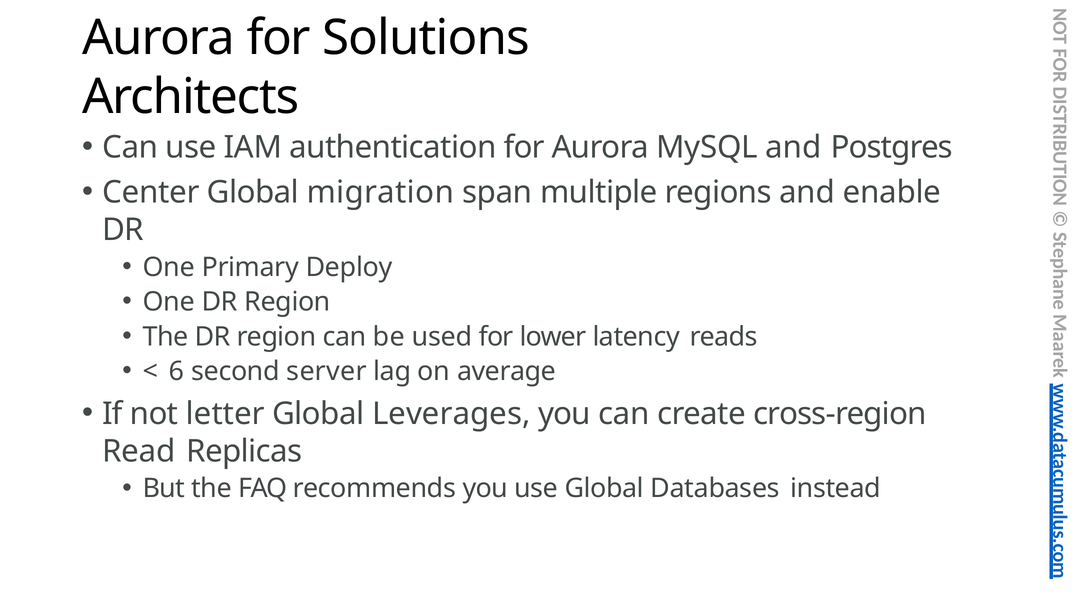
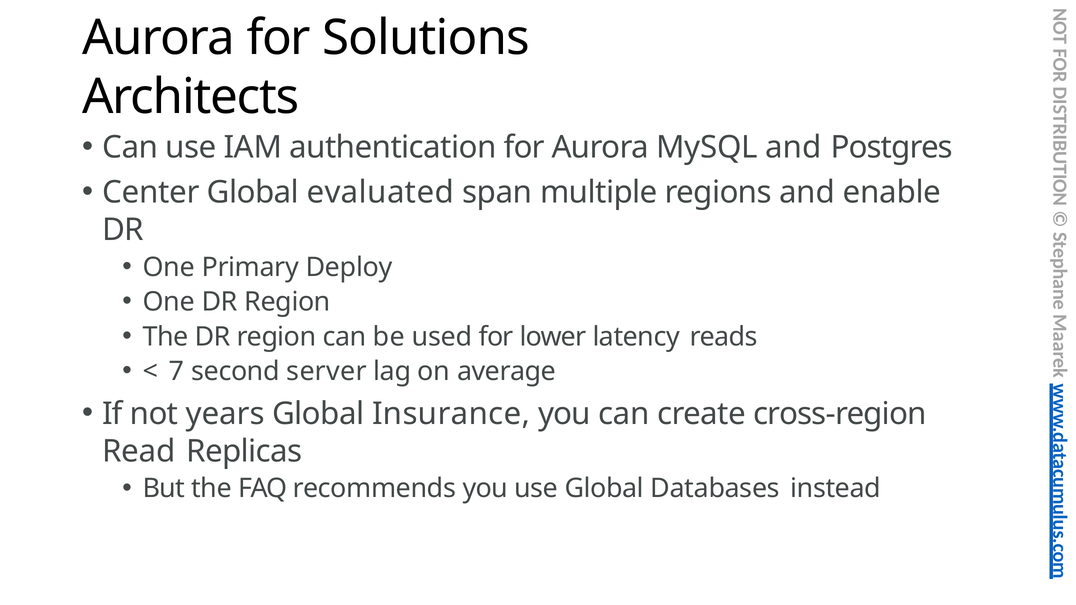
migration: migration -> evaluated (380, 193)
6: 6 -> 7 (177, 372)
letter: letter -> years (225, 414)
Leverages: Leverages -> Insurance (451, 414)
